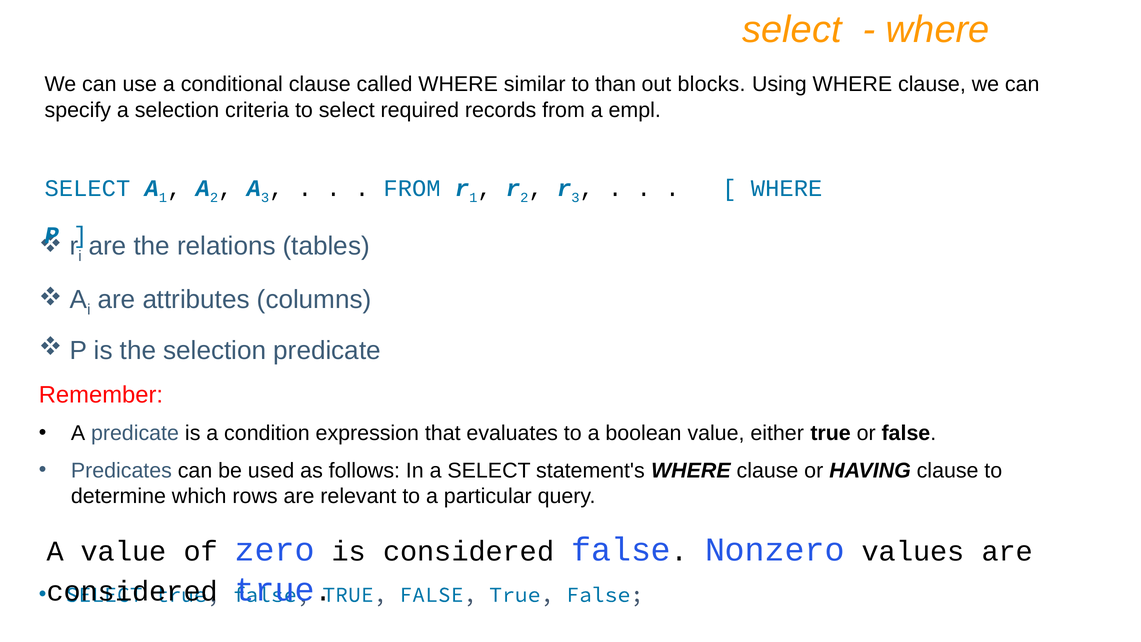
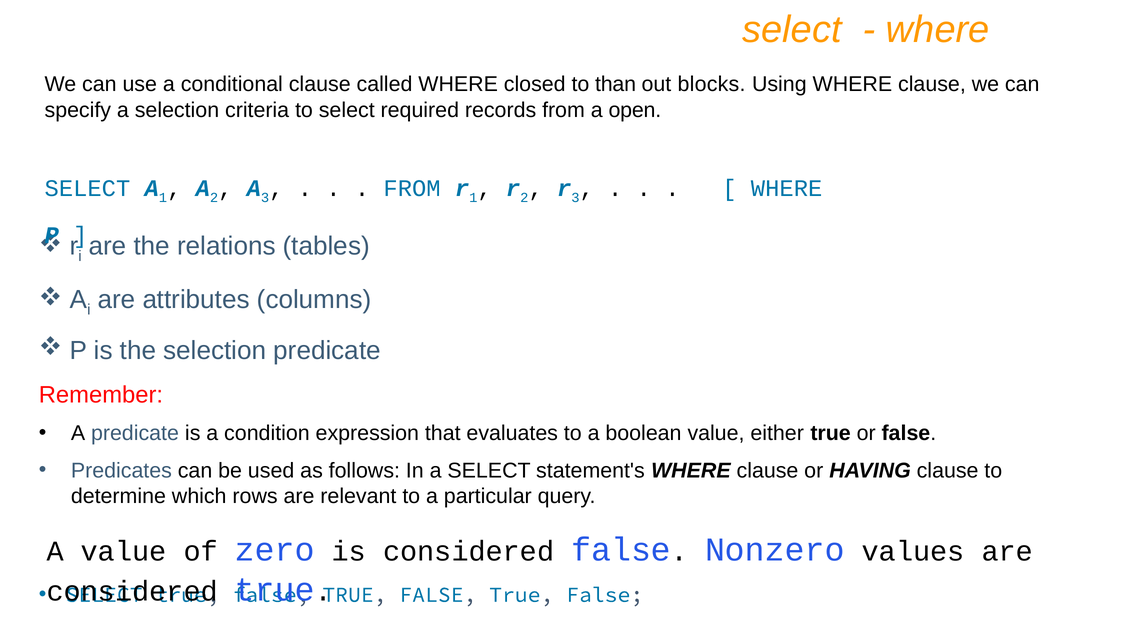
similar: similar -> closed (535, 84)
empl: empl -> open (635, 110)
